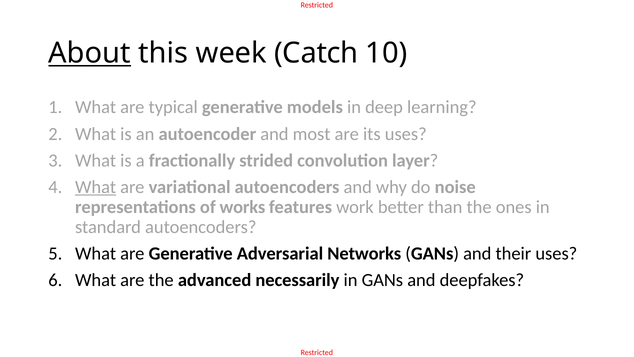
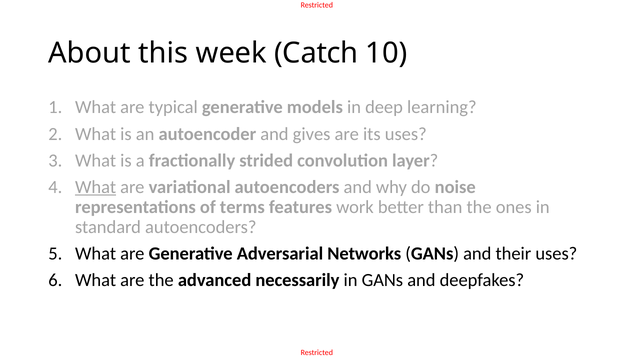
About underline: present -> none (90, 53)
most: most -> gives (312, 134)
works: works -> terms (242, 207)
